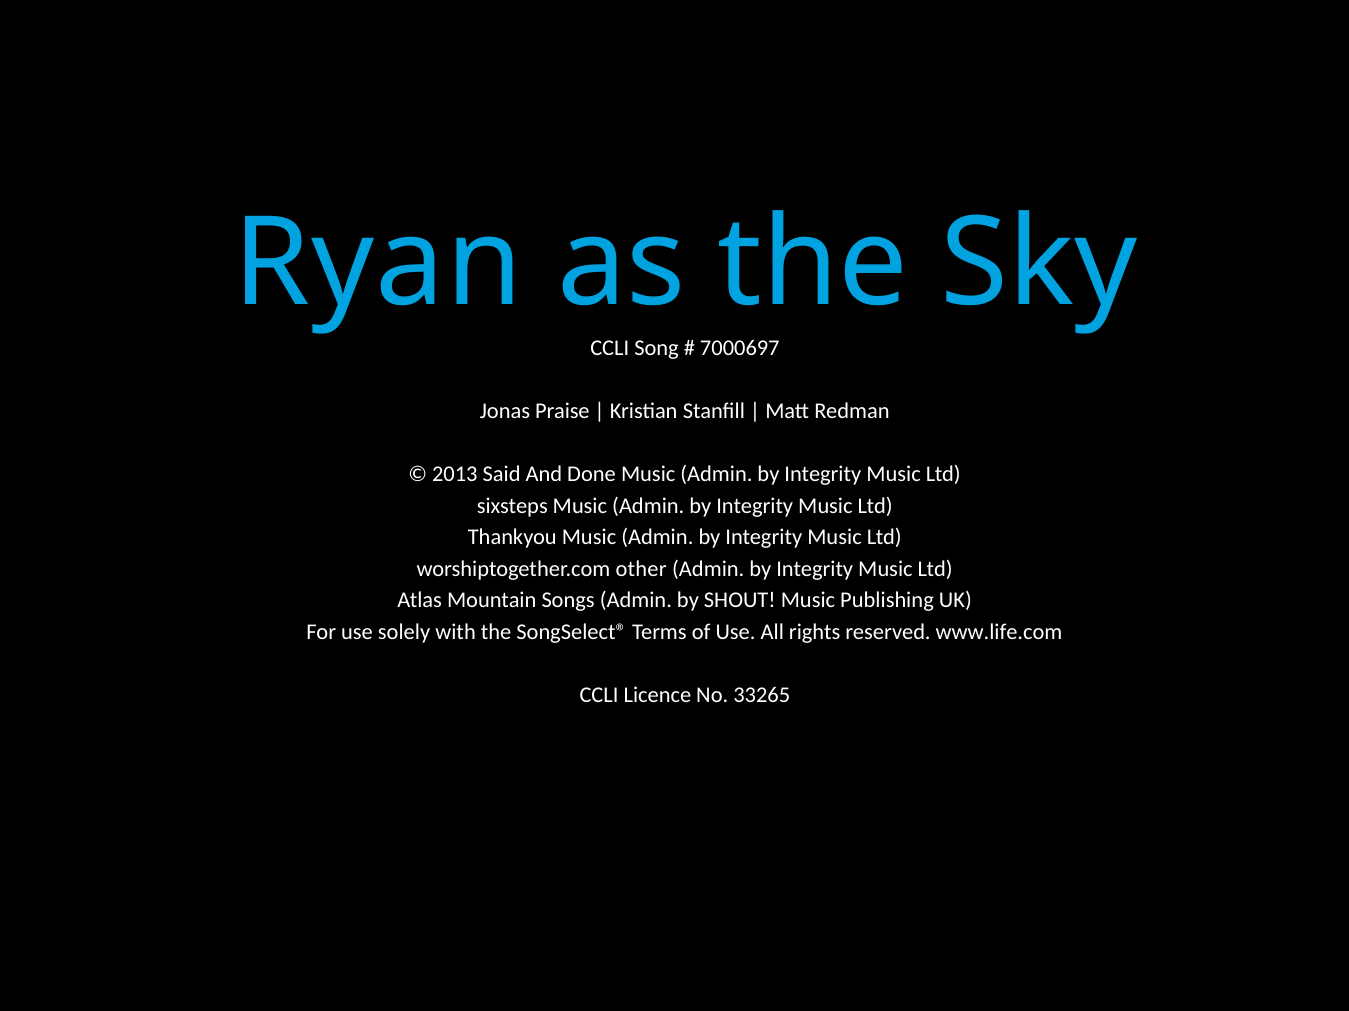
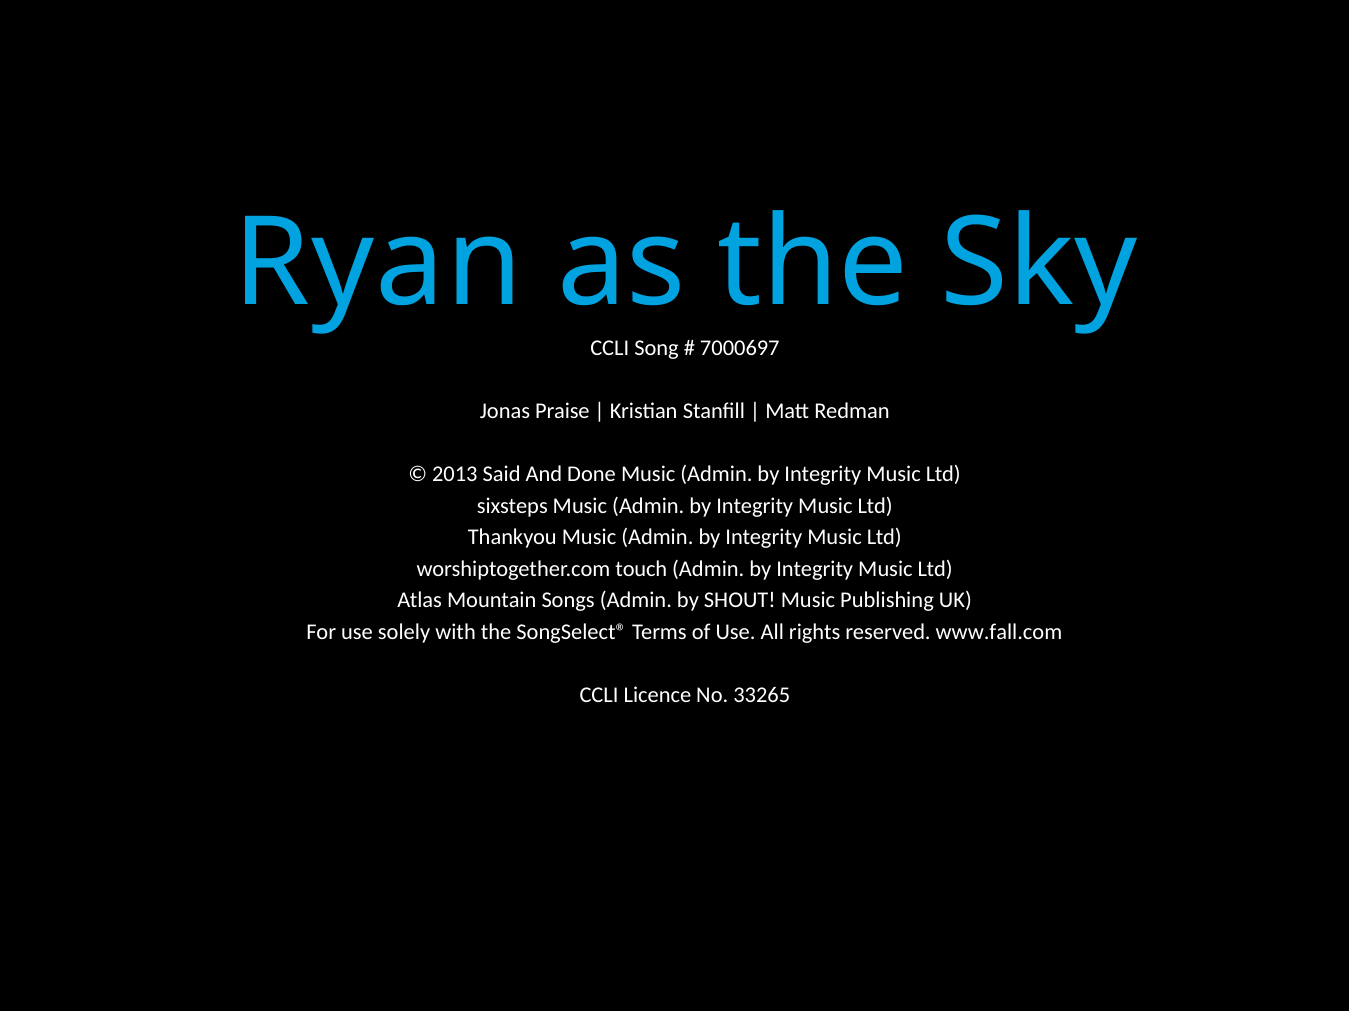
other: other -> touch (641, 569)
www.life.com: www.life.com -> www.fall.com (999, 632)
